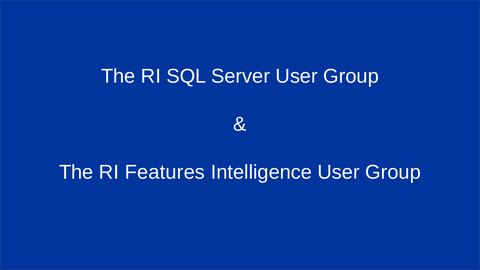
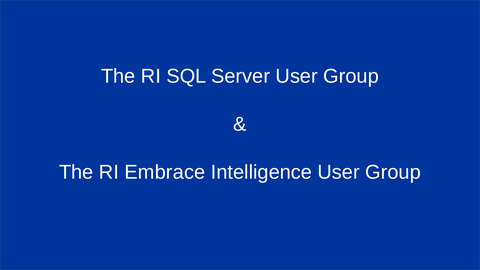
Features: Features -> Embrace (165, 172)
